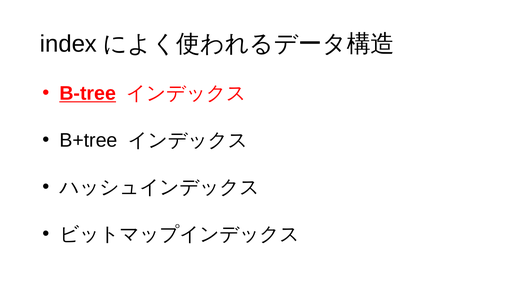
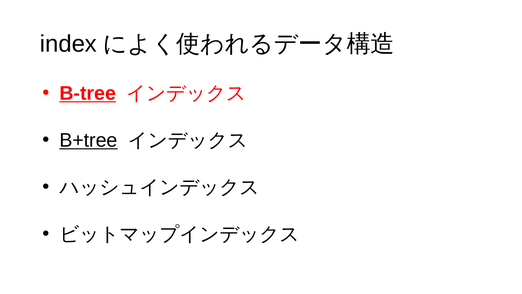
B+tree underline: none -> present (88, 140)
